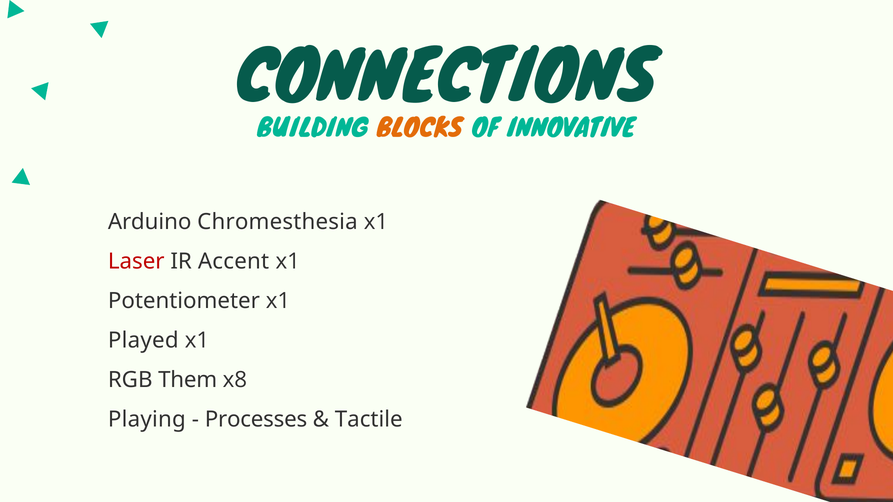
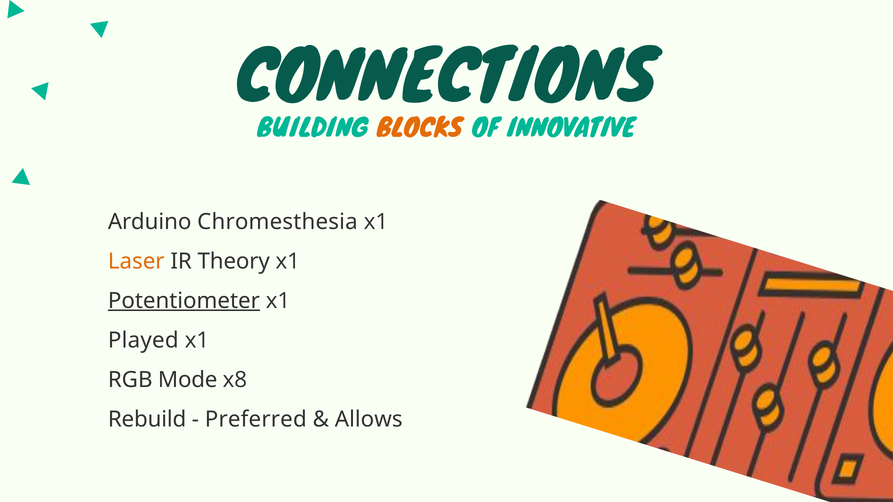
Laser colour: red -> orange (136, 261)
Accent: Accent -> Theory (234, 261)
Potentiometer underline: none -> present (184, 301)
Them: Them -> Mode (188, 380)
Playing: Playing -> Rebuild (147, 419)
Processes: Processes -> Preferred (256, 419)
Tactile: Tactile -> Allows (369, 419)
